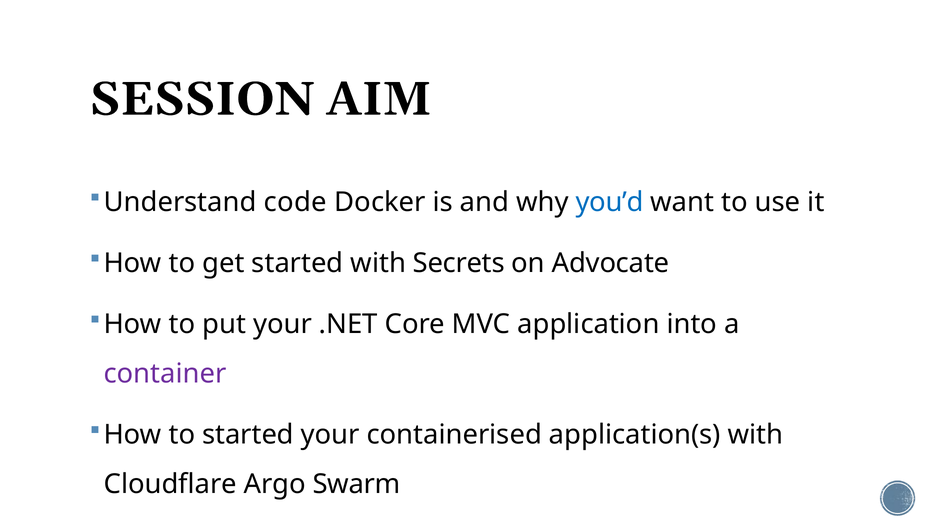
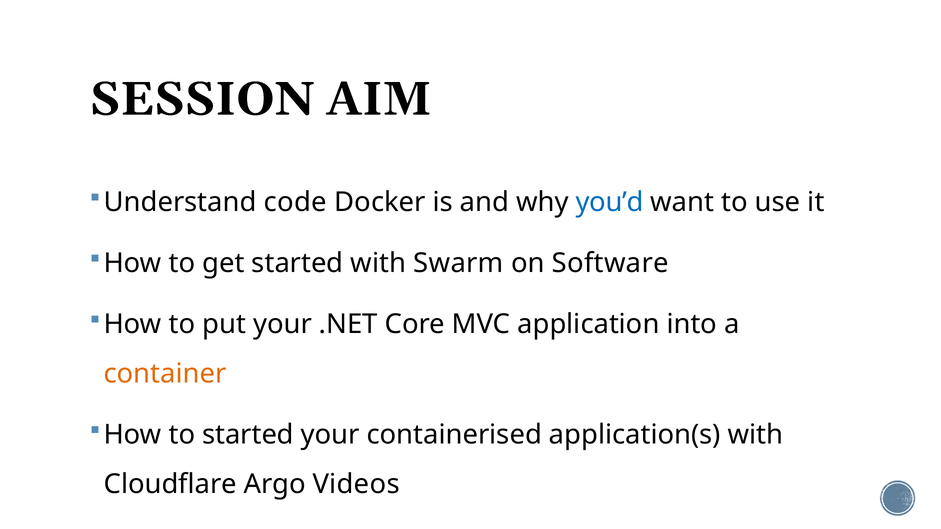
Secrets: Secrets -> Swarm (458, 263)
Advocate: Advocate -> Software (610, 263)
container colour: purple -> orange (165, 374)
Swarm: Swarm -> Videos (356, 485)
